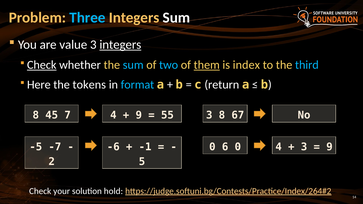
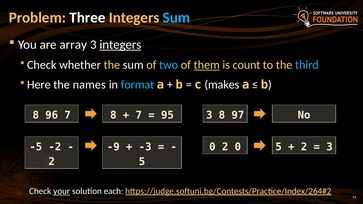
Three colour: light blue -> white (87, 18)
Sum colour: white -> light blue (176, 18)
value: value -> array (73, 45)
Check underline: present -> none (42, 65)
sum colour: light blue -> white (133, 65)
index: index -> count (246, 65)
tokens: tokens -> names (89, 85)
return: return -> makes (222, 85)
45: 45 -> 96 (52, 115)
7 4: 4 -> 8 (113, 115)
9: 9 -> 7 (139, 115)
55: 55 -> 95 (167, 115)
67: 67 -> 97 (238, 115)
-7: -7 -> -2 (55, 147)
-6: -6 -> -9 (113, 147)
-1: -1 -> -3 (145, 147)
0 6: 6 -> 2 (225, 147)
0 4: 4 -> 5 (279, 147)
3: 3 -> 2 (304, 147)
9: 9 -> 3 (329, 147)
your underline: none -> present (62, 191)
hold: hold -> each (114, 191)
